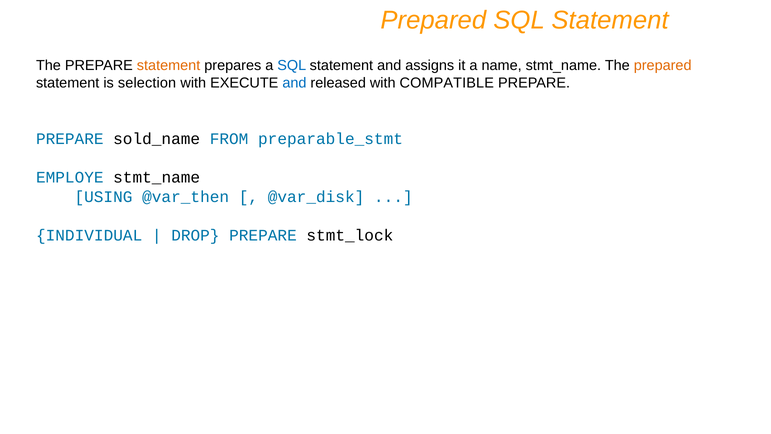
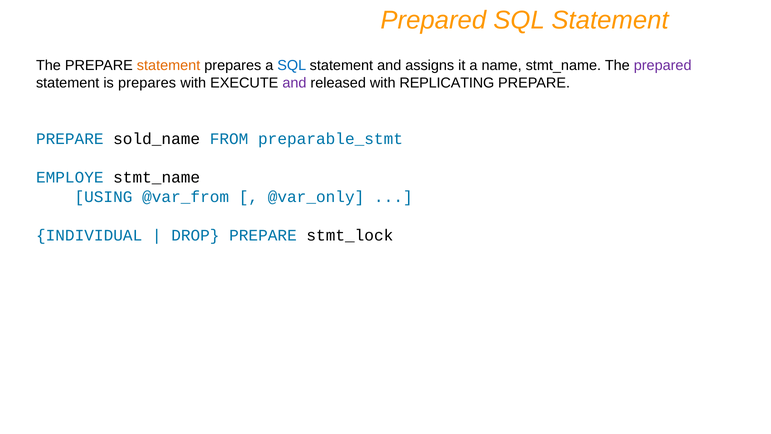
prepared colour: orange -> purple (663, 66)
is selection: selection -> prepares (147, 83)
and colour: blue -> purple (294, 83)
COMPATIBLE: COMPATIBLE -> REPLICATING (447, 83)
@var_then: @var_then -> @var_from (186, 197)
@var_disk: @var_disk -> @var_only (316, 197)
